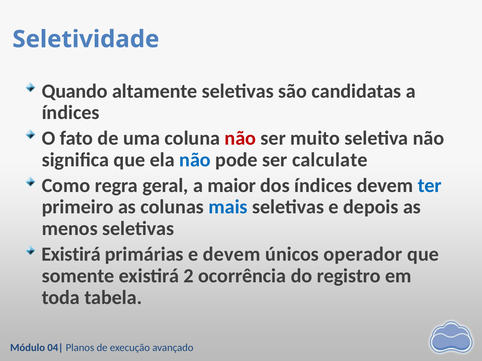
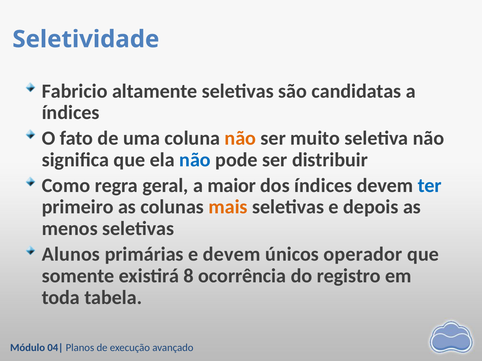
Quando: Quando -> Fabricio (75, 91)
não colour: red -> orange (240, 138)
calculate: calculate -> distribuir (330, 160)
mais colour: blue -> orange (228, 207)
Existirá: Existirá -> Alunos (71, 255)
2: 2 -> 8 (188, 276)
